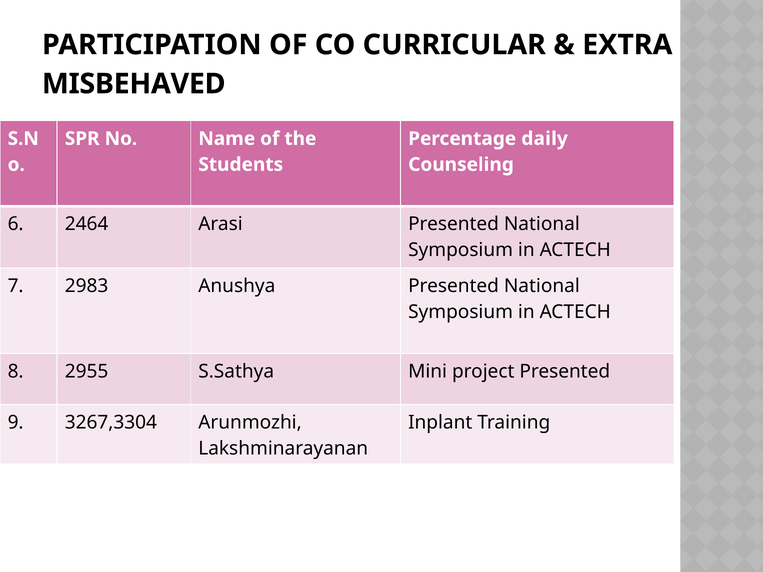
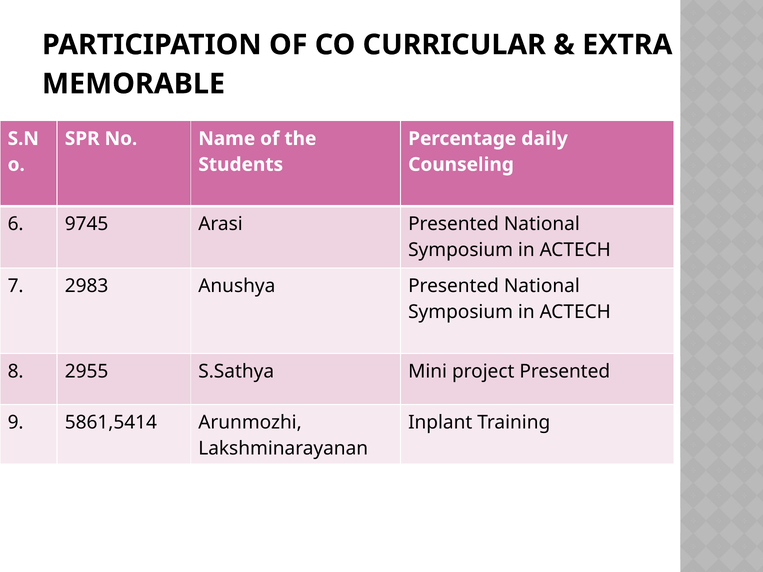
MISBEHAVED: MISBEHAVED -> MEMORABLE (134, 84)
2464: 2464 -> 9745 (87, 224)
3267,3304: 3267,3304 -> 5861,5414 (111, 423)
